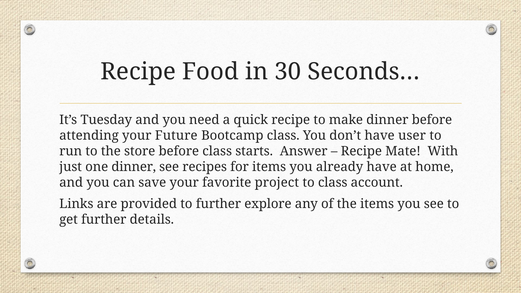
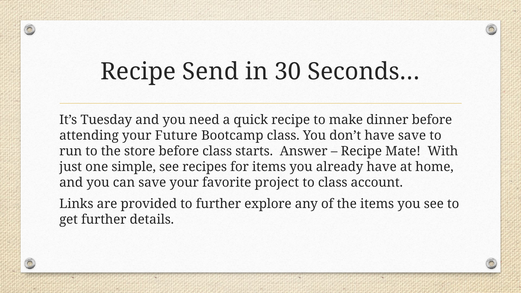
Food: Food -> Send (210, 72)
have user: user -> save (412, 136)
one dinner: dinner -> simple (134, 167)
